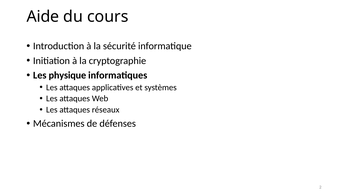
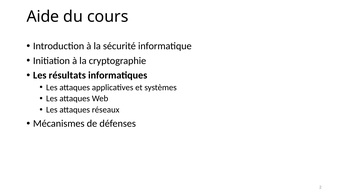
physique: physique -> résultats (67, 75)
